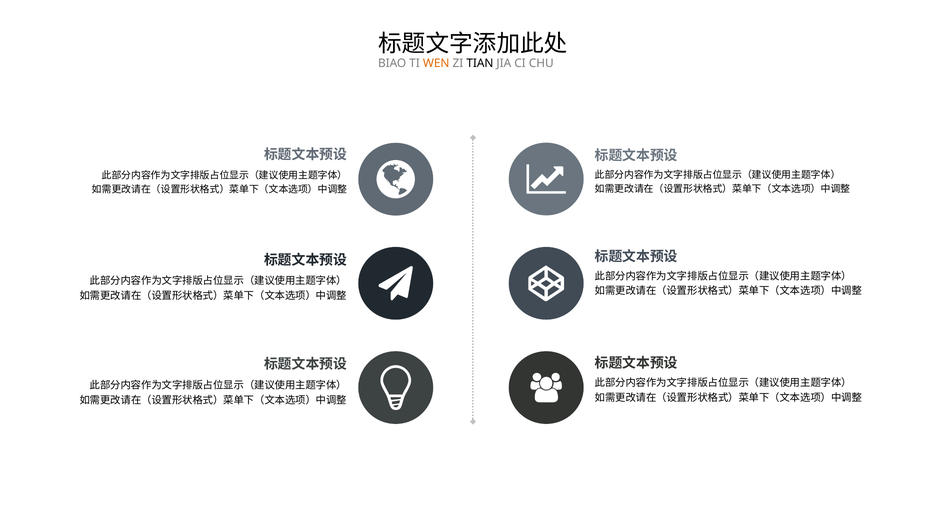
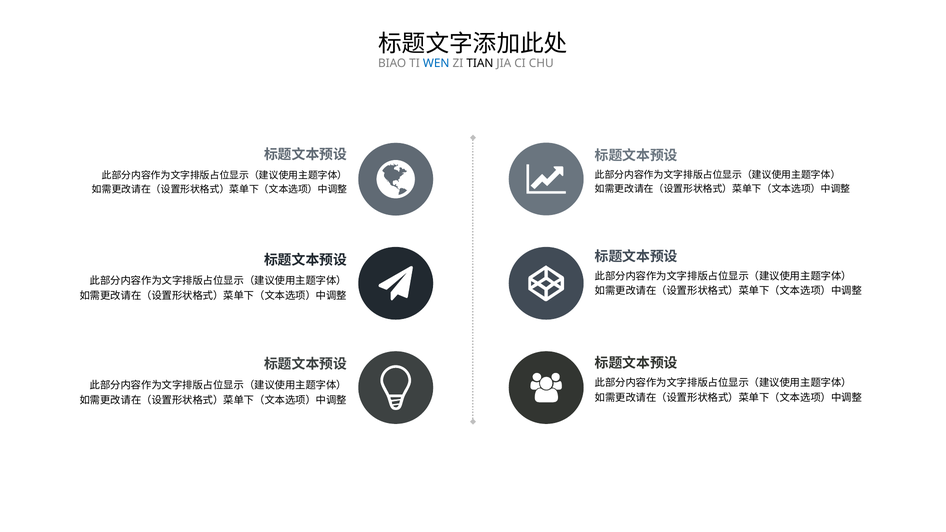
WEN colour: orange -> blue (436, 63)
